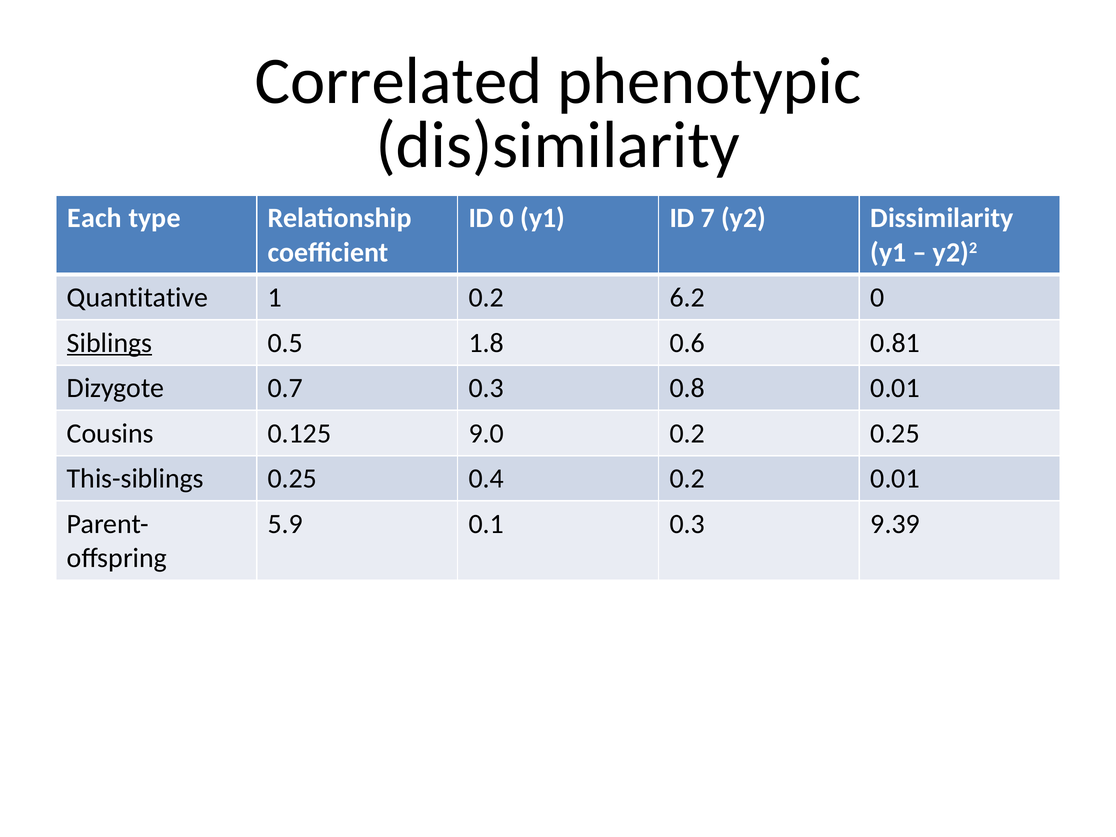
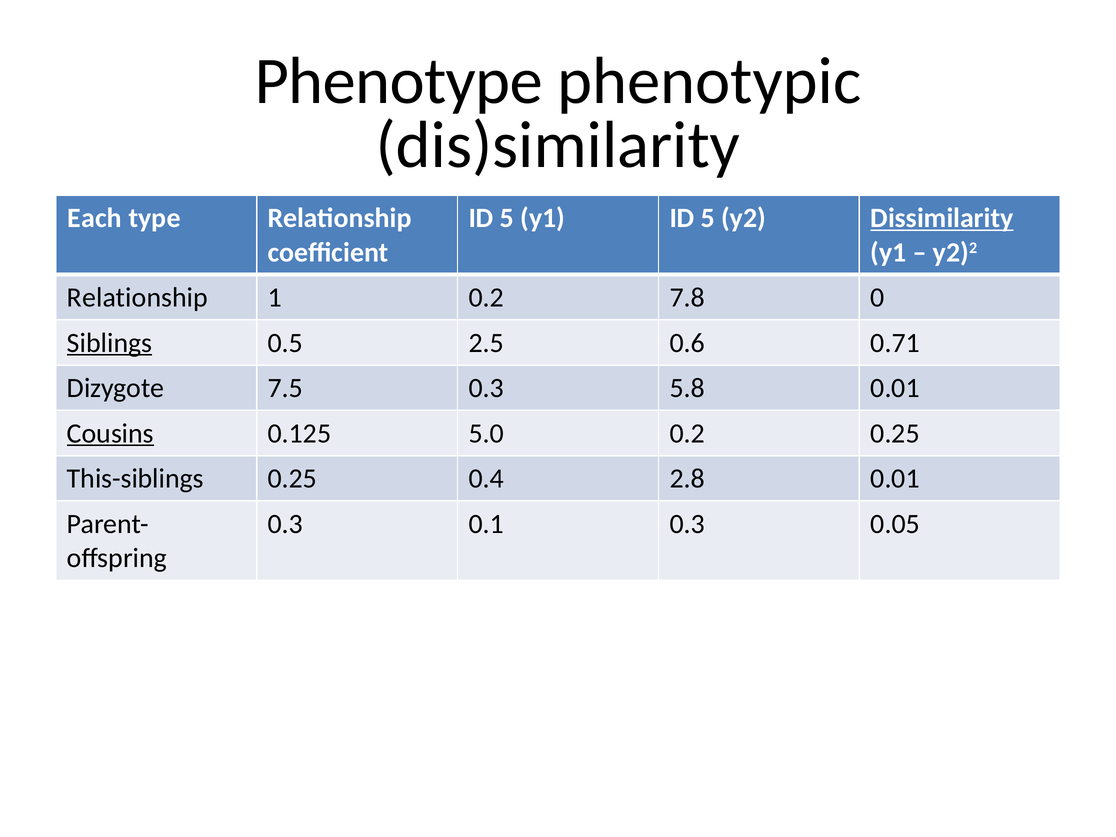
Correlated: Correlated -> Phenotype (399, 81)
0: 0 -> 5 (507, 218)
y1 ID 7: 7 -> 5 (708, 218)
Dissimilarity underline: none -> present (942, 218)
Quantitative: Quantitative -> Relationship (137, 298)
6.2: 6.2 -> 7.8 (687, 298)
1.8: 1.8 -> 2.5 (486, 343)
0.81: 0.81 -> 0.71 (895, 343)
0.7: 0.7 -> 7.5 (285, 388)
0.8: 0.8 -> 5.8 (687, 388)
Cousins underline: none -> present (110, 433)
9.0: 9.0 -> 5.0 (486, 433)
0.4 0.2: 0.2 -> 2.8 (687, 479)
5.9: 5.9 -> 0.3 (285, 524)
9.39: 9.39 -> 0.05 (895, 524)
